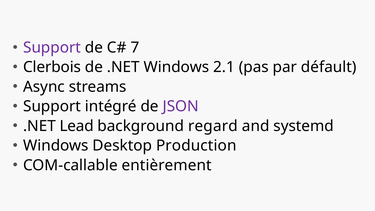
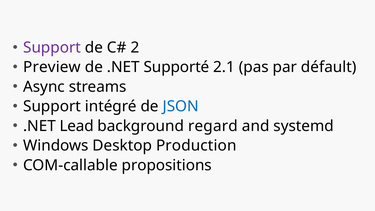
7: 7 -> 2 (135, 48)
Clerbois: Clerbois -> Preview (52, 67)
.NET Windows: Windows -> Supporté (177, 67)
JSON colour: purple -> blue (181, 106)
entièrement: entièrement -> propositions (167, 165)
